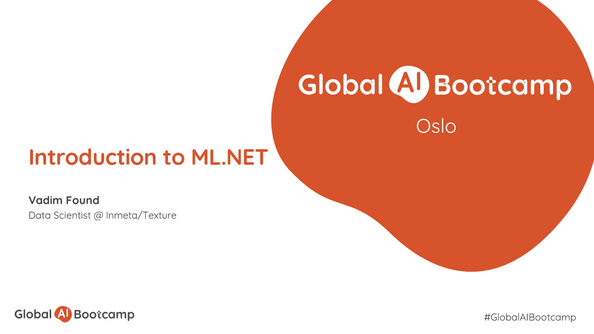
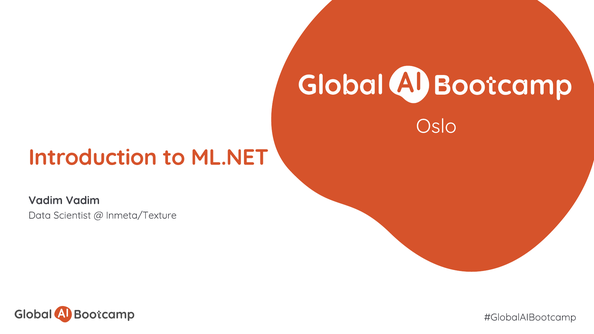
Vadim Found: Found -> Vadim (83, 201)
